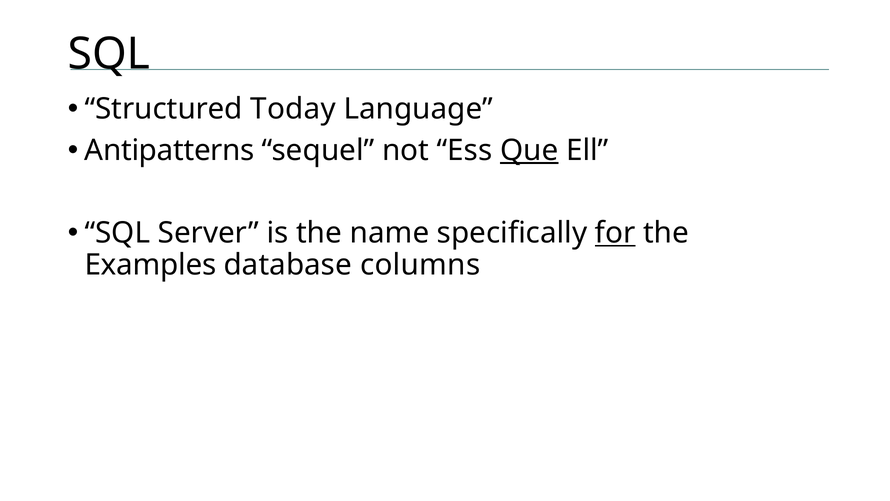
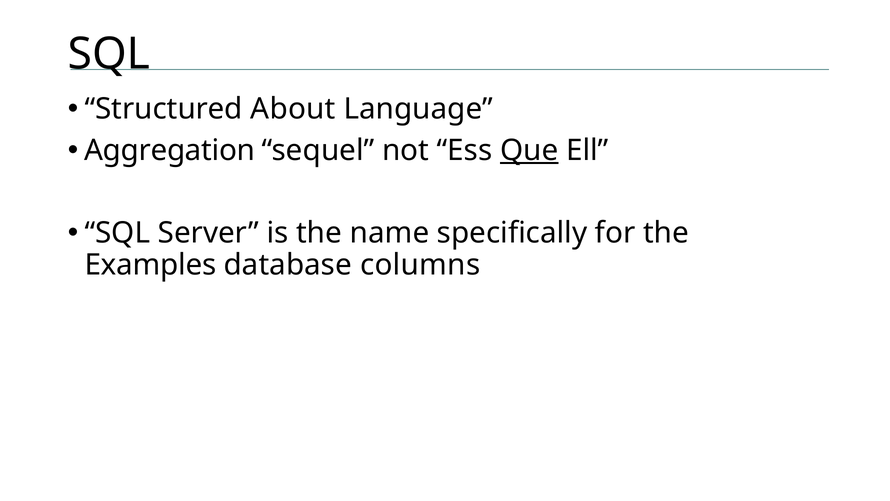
Today: Today -> About (293, 109)
Antipatterns: Antipatterns -> Aggregation (170, 150)
for underline: present -> none (615, 233)
